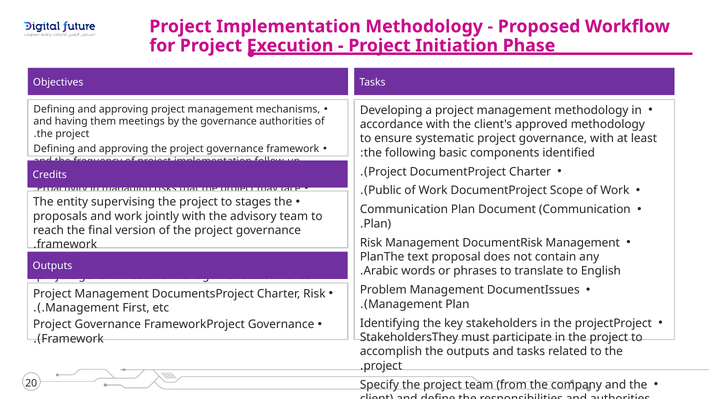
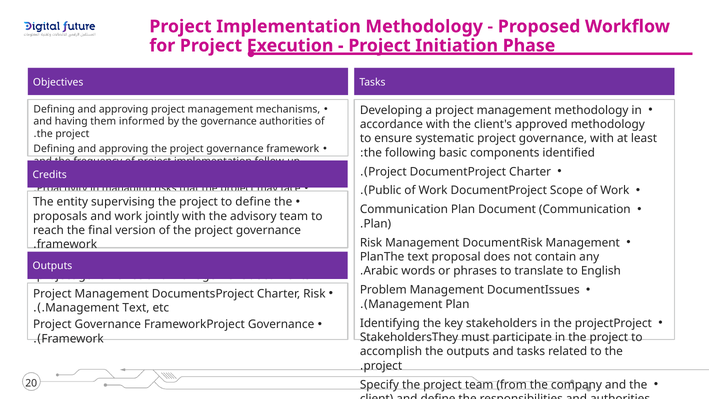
them meetings: meetings -> informed (142, 122)
to stages: stages -> define (253, 202)
Management First: First -> Text (136, 308)
